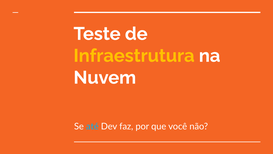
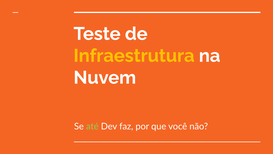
até colour: light blue -> light green (92, 126)
